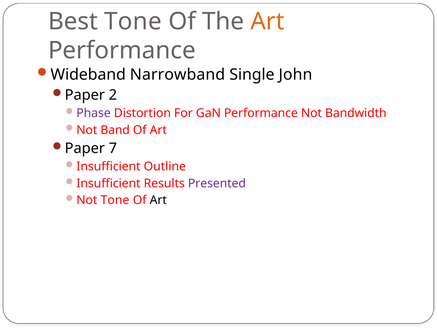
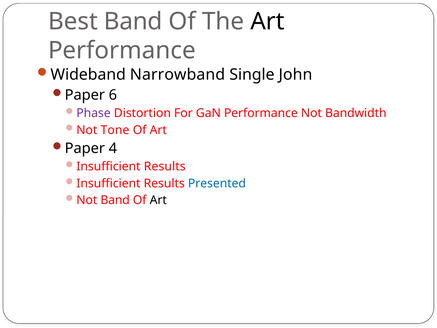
Best Tone: Tone -> Band (133, 21)
Art colour: orange -> black (268, 21)
2: 2 -> 6 (113, 95)
Band: Band -> Tone (115, 130)
7: 7 -> 4 (113, 148)
Outline: Outline -> Results (165, 166)
Presented colour: purple -> blue (217, 183)
Not Tone: Tone -> Band (115, 200)
